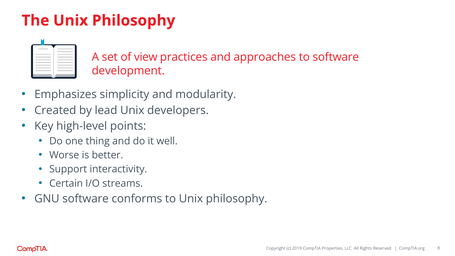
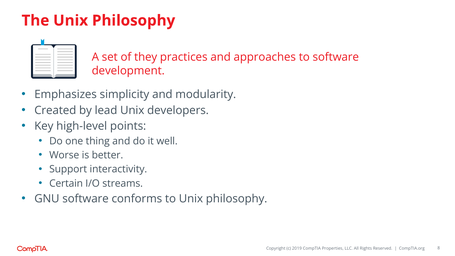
view: view -> they (146, 57)
